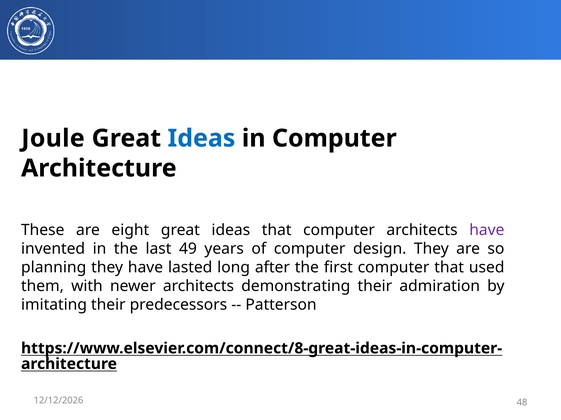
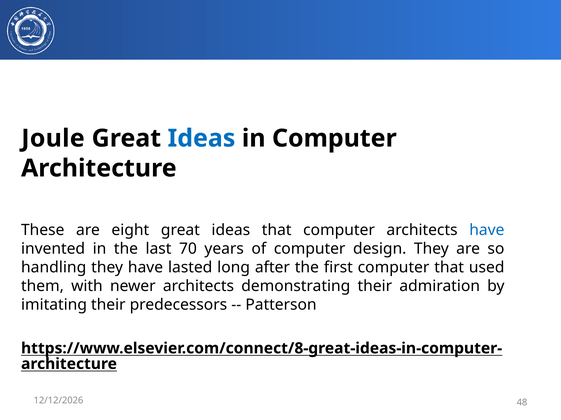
have colour: purple -> blue (487, 230)
49: 49 -> 70 (188, 249)
planning: planning -> handling (54, 268)
